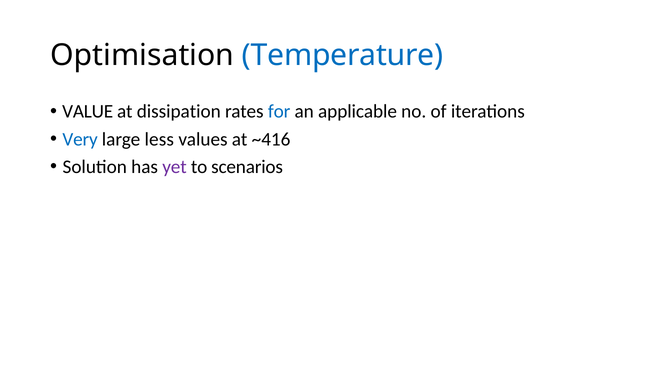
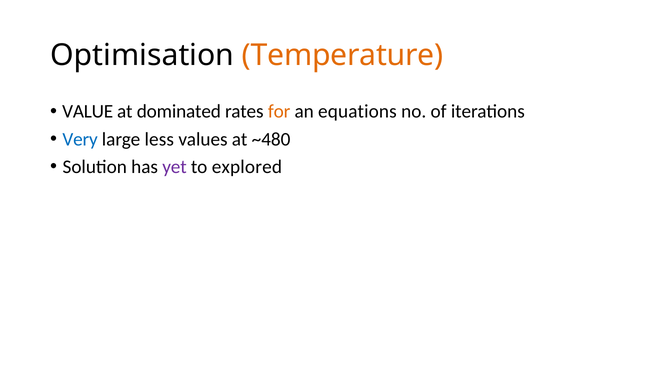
Temperature colour: blue -> orange (343, 55)
dissipation: dissipation -> dominated (179, 111)
for colour: blue -> orange (279, 111)
applicable: applicable -> equations (357, 111)
~416: ~416 -> ~480 (271, 139)
scenarios: scenarios -> explored (247, 167)
